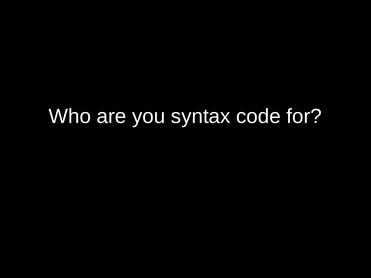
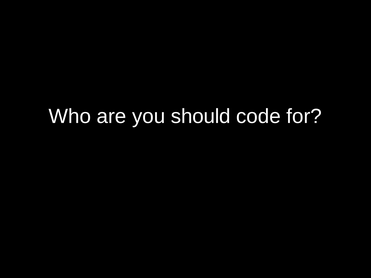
syntax: syntax -> should (201, 116)
